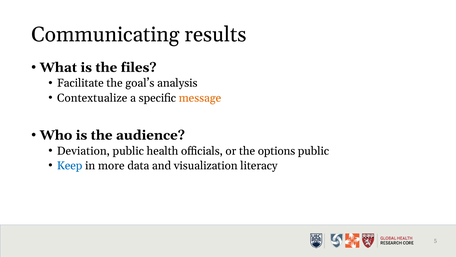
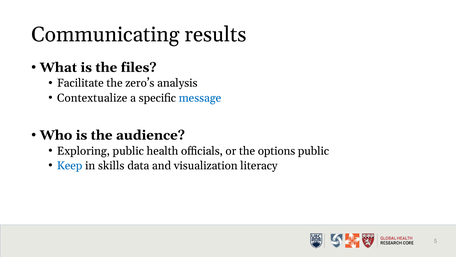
goal’s: goal’s -> zero’s (140, 83)
message colour: orange -> blue (200, 98)
Deviation: Deviation -> Exploring (83, 151)
more: more -> skills (111, 165)
